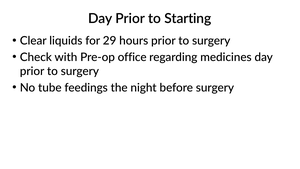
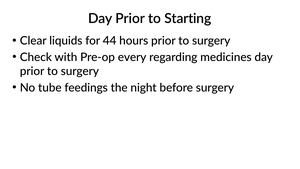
29: 29 -> 44 (110, 41)
office: office -> every (132, 57)
